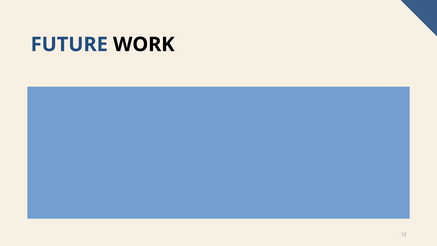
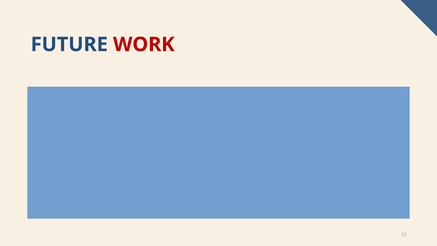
WORK colour: black -> red (144, 44)
